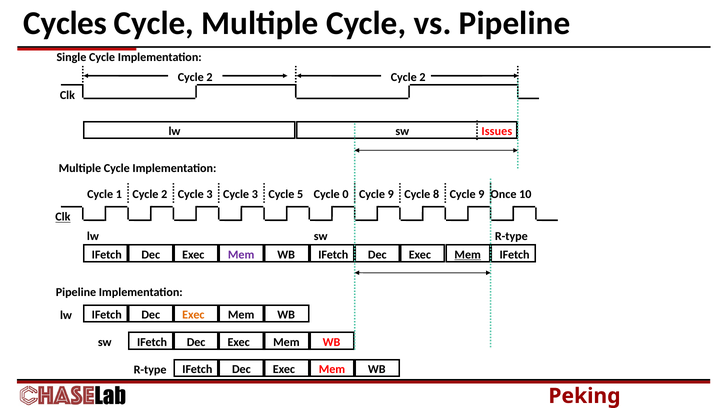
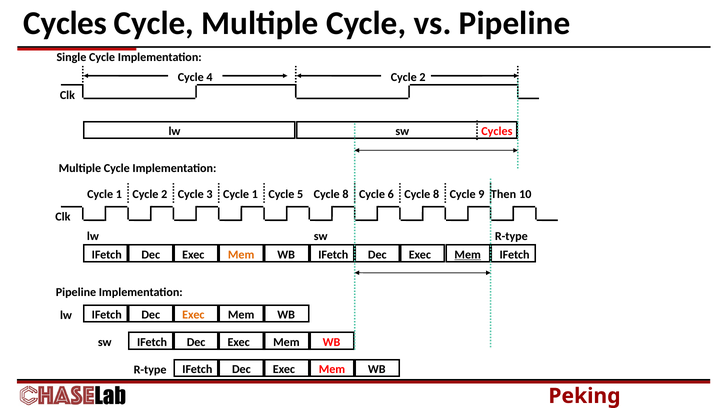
2: 2 -> 4 (210, 77)
sw Issues: Issues -> Cycles (497, 131)
3 Cycle 3: 3 -> 1 (255, 194)
5 Cycle 0: 0 -> 8 (345, 194)
9: 9 -> 6 (391, 194)
Once: Once -> Then (503, 194)
Clk underline: present -> none (63, 217)
Mem colour: purple -> orange (241, 254)
